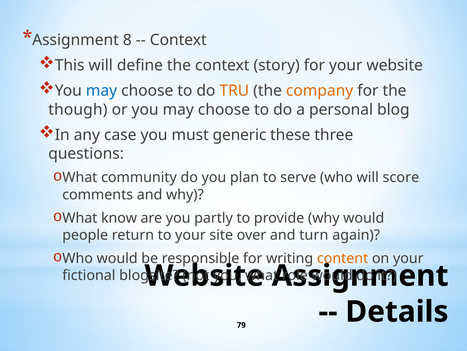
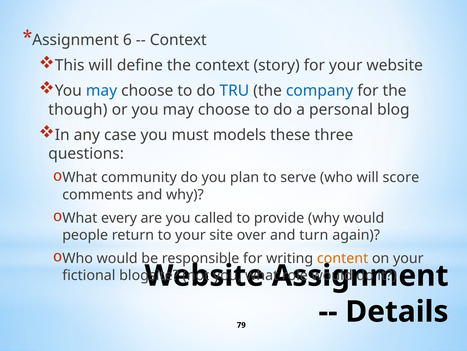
8: 8 -> 6 (127, 40)
TRU colour: orange -> blue (234, 91)
company colour: orange -> blue (320, 91)
generic: generic -> models (240, 135)
know: know -> every (119, 218)
partly: partly -> called (214, 218)
